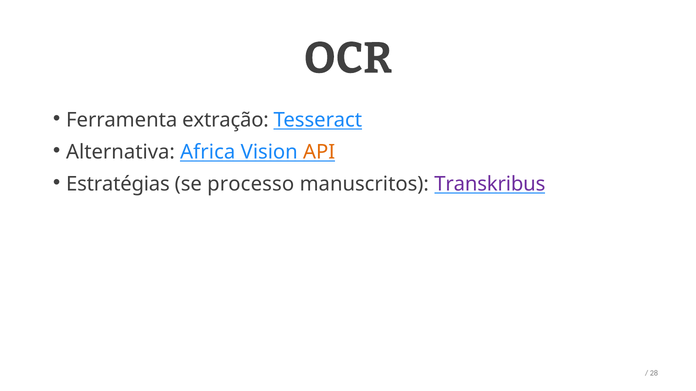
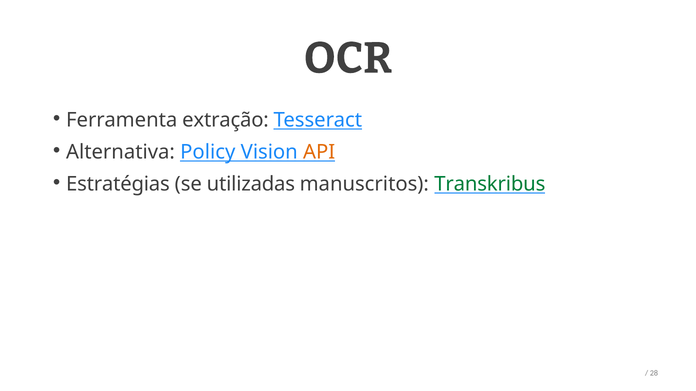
Africa: Africa -> Policy (208, 152)
processo: processo -> utilizadas (251, 184)
Transkribus colour: purple -> green (490, 184)
